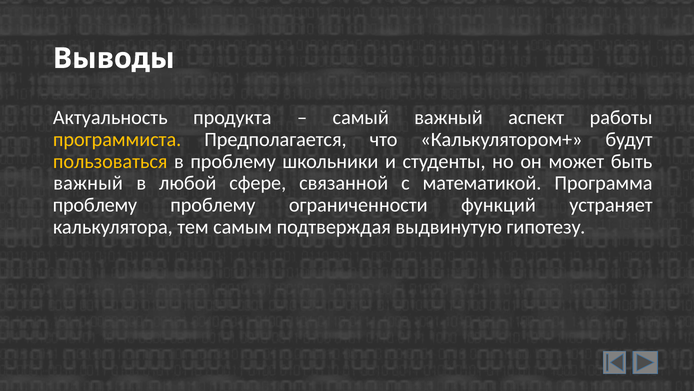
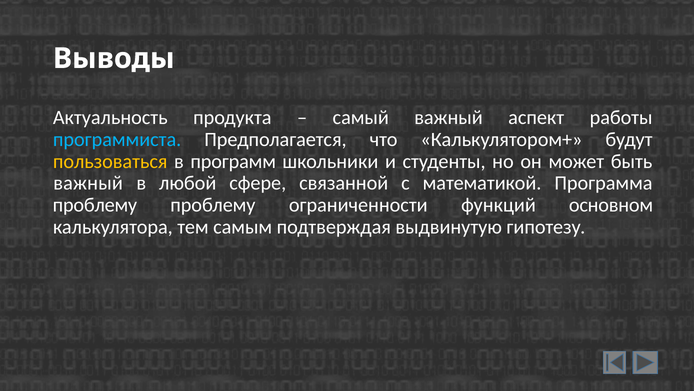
программиста colour: yellow -> light blue (117, 139)
в проблему: проблему -> программ (233, 161)
устраняет: устраняет -> основном (611, 205)
